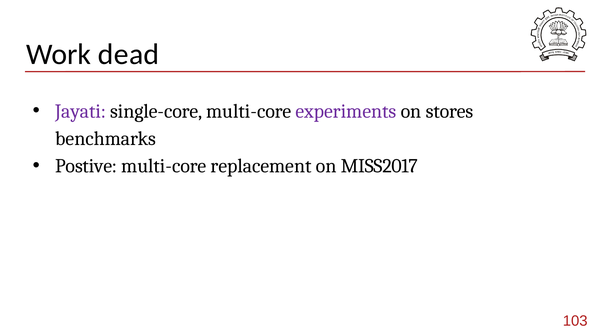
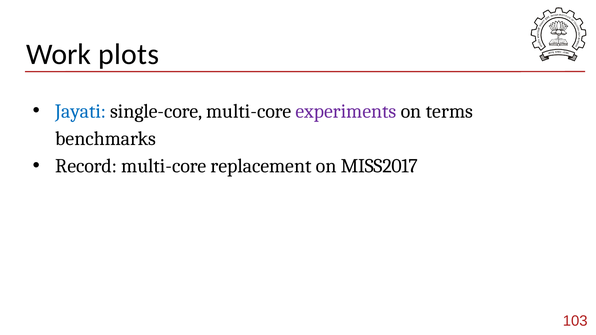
dead: dead -> plots (129, 54)
Jayati colour: purple -> blue (81, 111)
stores: stores -> terms (449, 111)
Postive: Postive -> Record (86, 166)
